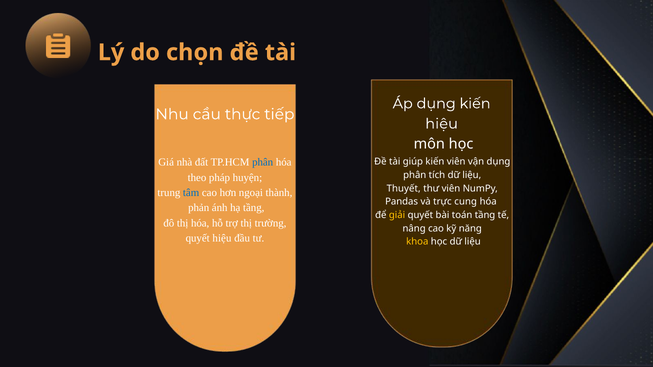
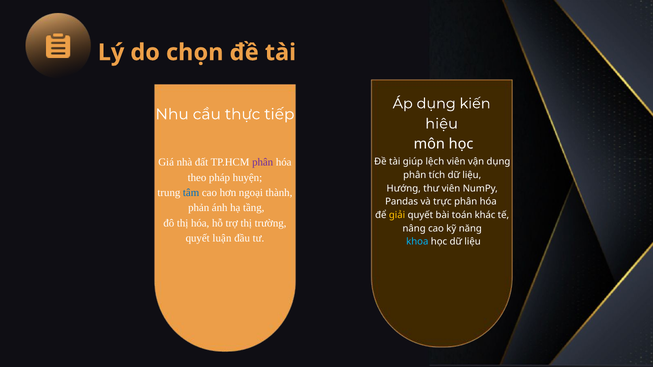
phân colour: blue -> purple (263, 163)
giúp kiến: kiến -> lệch (435, 162)
Thuyết: Thuyết -> Hướng (404, 189)
trực cung: cung -> phân (466, 202)
toán tầng: tầng -> khác (485, 215)
quyết hiệu: hiệu -> luận (222, 238)
khoa colour: yellow -> light blue (417, 242)
